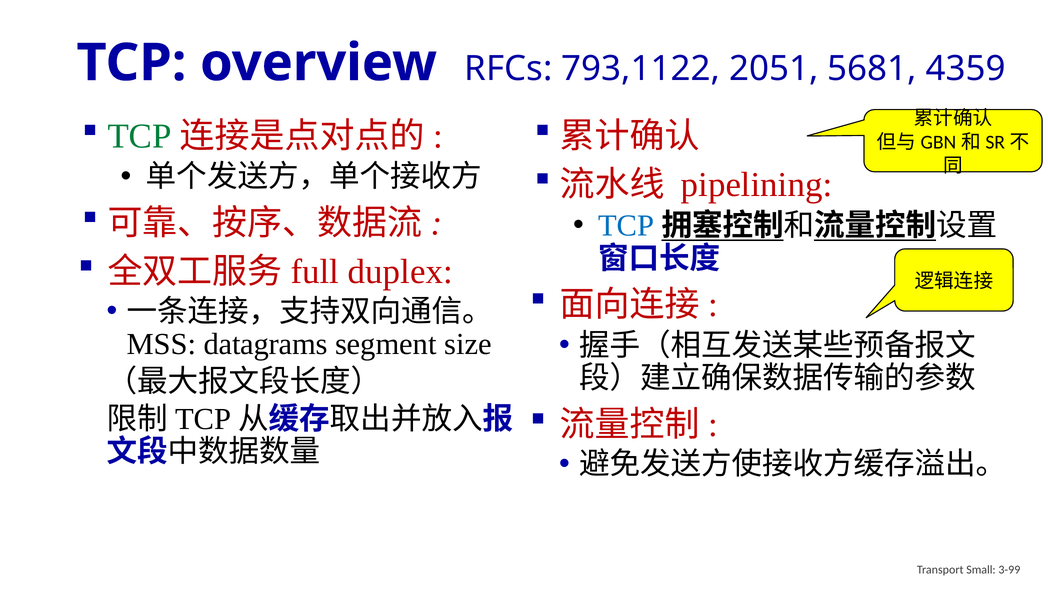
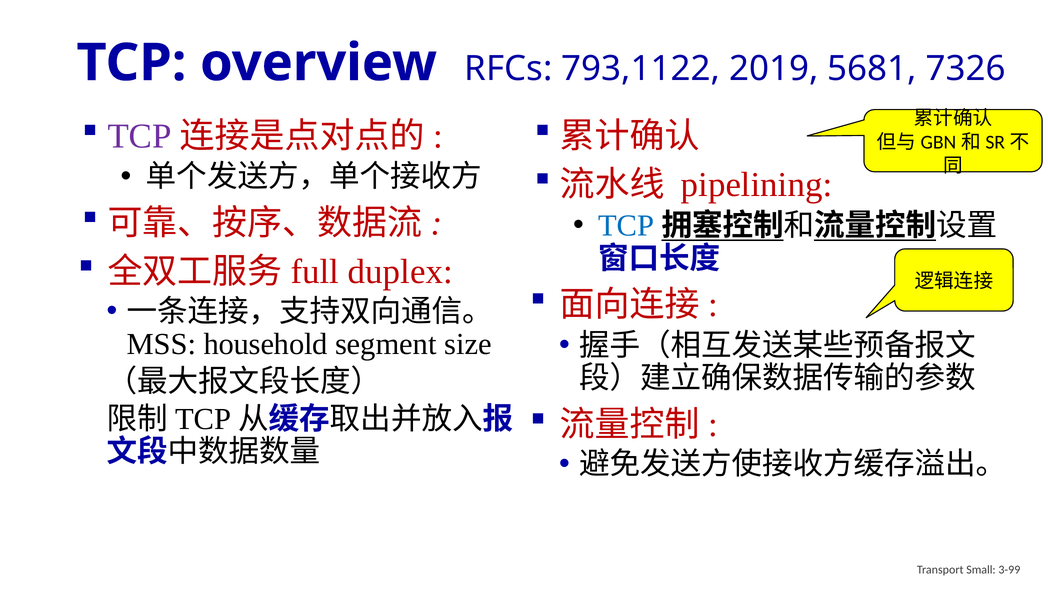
2051: 2051 -> 2019 (774, 69)
4359: 4359 -> 7326 (966, 69)
TCP colour: green -> purple (140, 136)
datagrams: datagrams -> household (266, 345)
